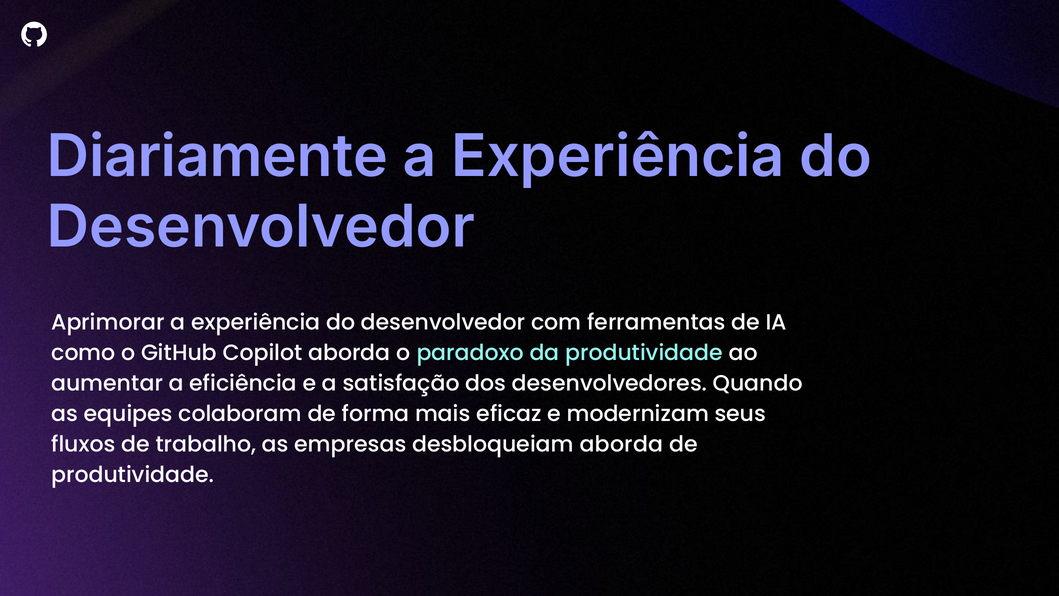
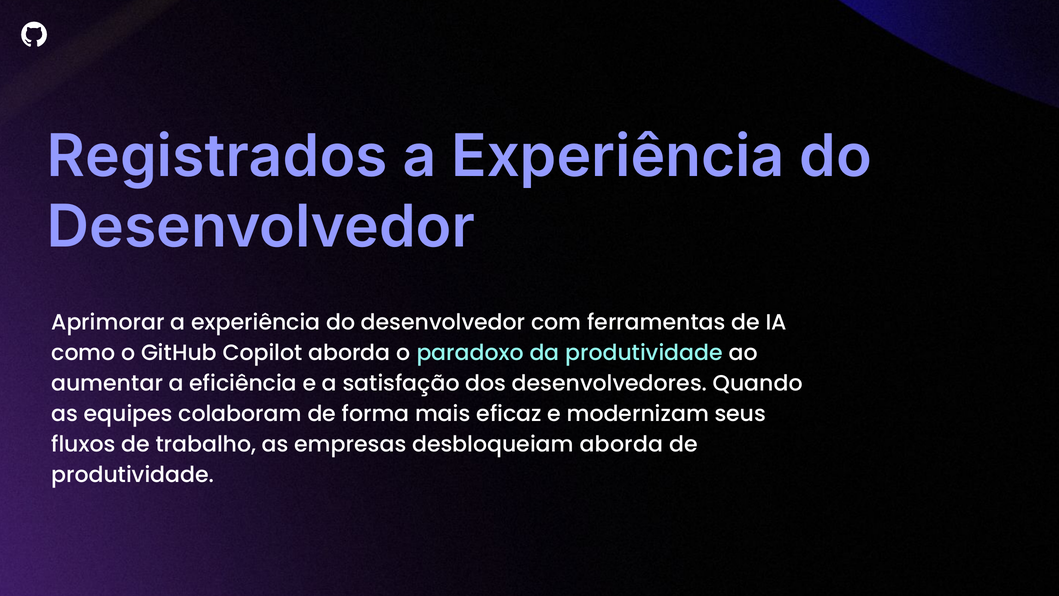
Diariamente: Diariamente -> Registrados (217, 157)
